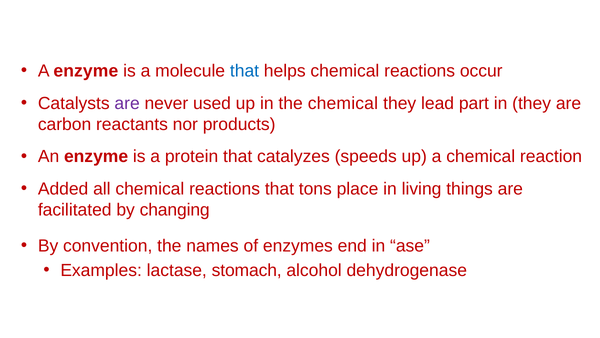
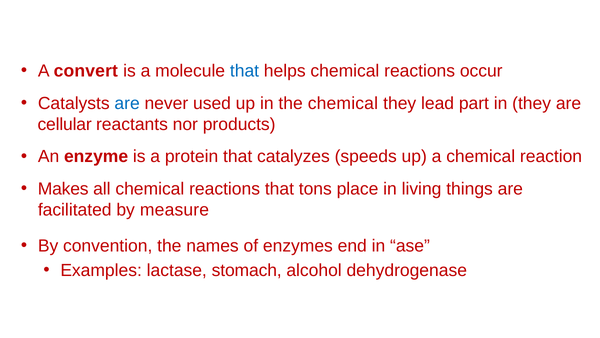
A enzyme: enzyme -> convert (86, 71)
are colour: purple -> blue (127, 103)
carbon: carbon -> cellular (65, 124)
Added: Added -> Makes (63, 189)
changing: changing -> measure (175, 210)
